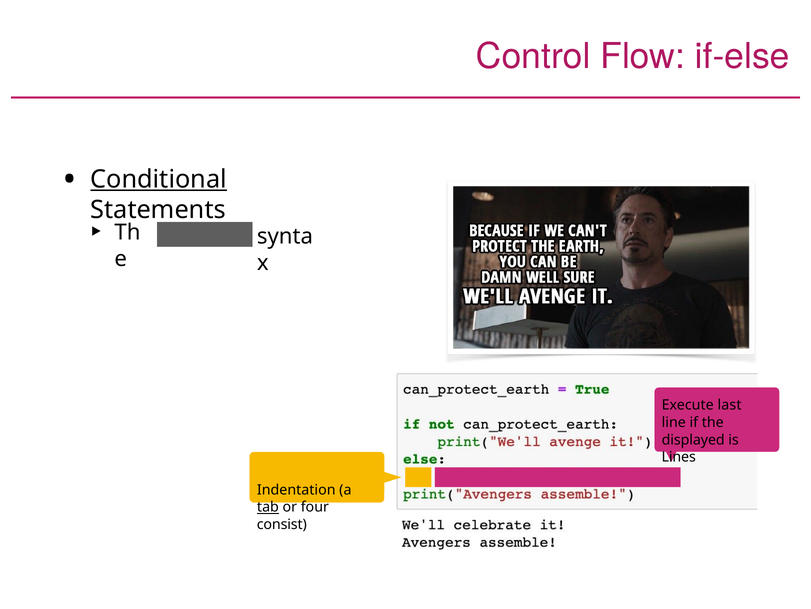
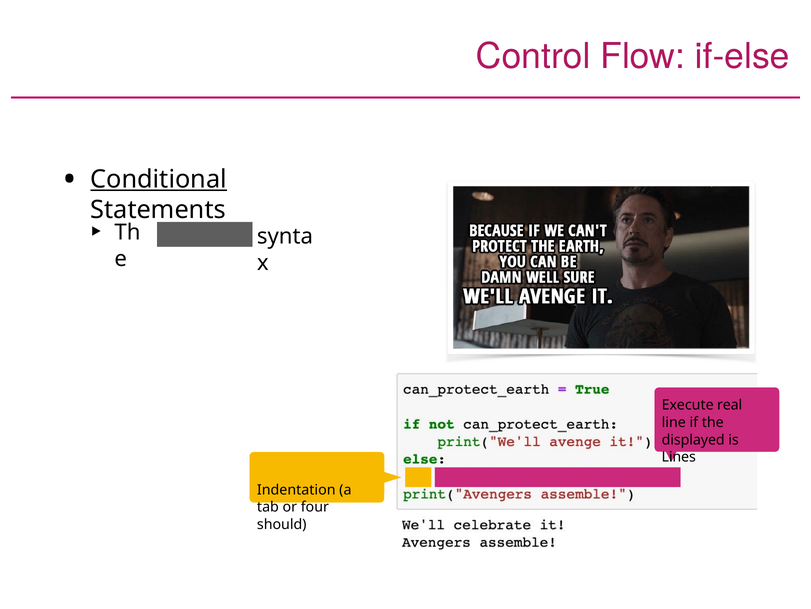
last: last -> real (730, 405)
tab underline: present -> none (268, 507)
consist: consist -> should (282, 524)
